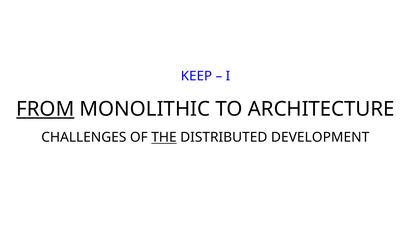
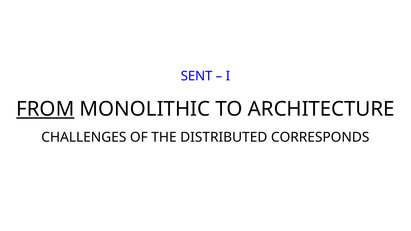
KEEP: KEEP -> SENT (197, 76)
THE underline: present -> none (164, 138)
DEVELOPMENT: DEVELOPMENT -> CORRESPONDS (320, 138)
